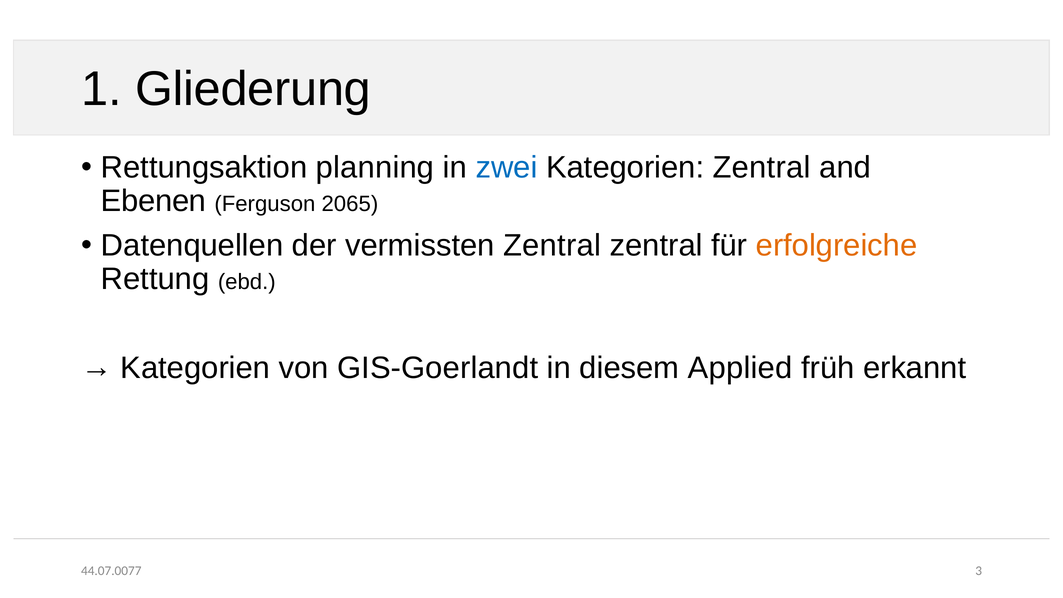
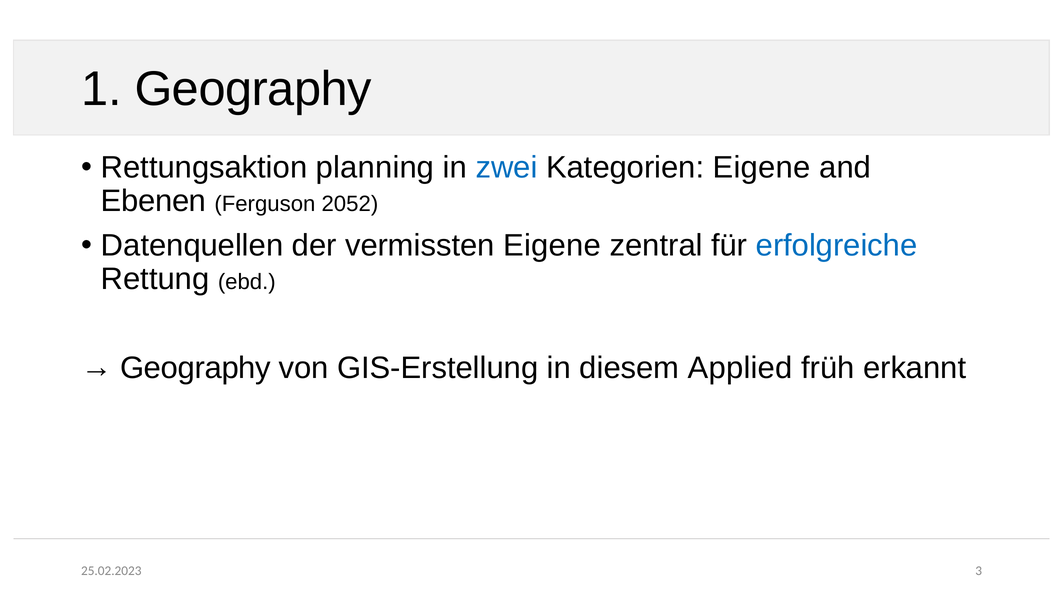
1 Gliederung: Gliederung -> Geography (253, 89)
Kategorien Zentral: Zentral -> Eigene (762, 168)
2065: 2065 -> 2052 (350, 204)
vermissten Zentral: Zentral -> Eigene (552, 246)
erfolgreiche colour: orange -> blue (837, 246)
Kategorien: Kategorien -> Geography (195, 368)
GIS-Goerlandt: GIS-Goerlandt -> GIS-Erstellung (438, 368)
44.07.0077: 44.07.0077 -> 25.02.2023 (111, 571)
